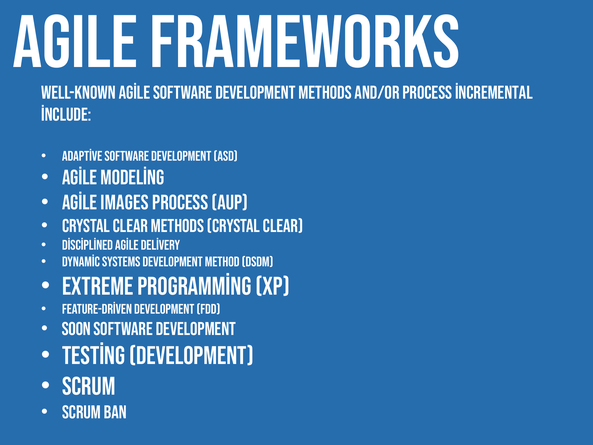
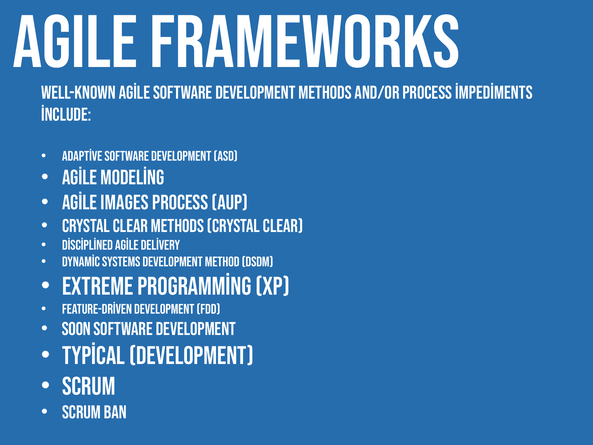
incremental: incremental -> impediments (494, 93)
Testing: Testing -> Typical (94, 356)
